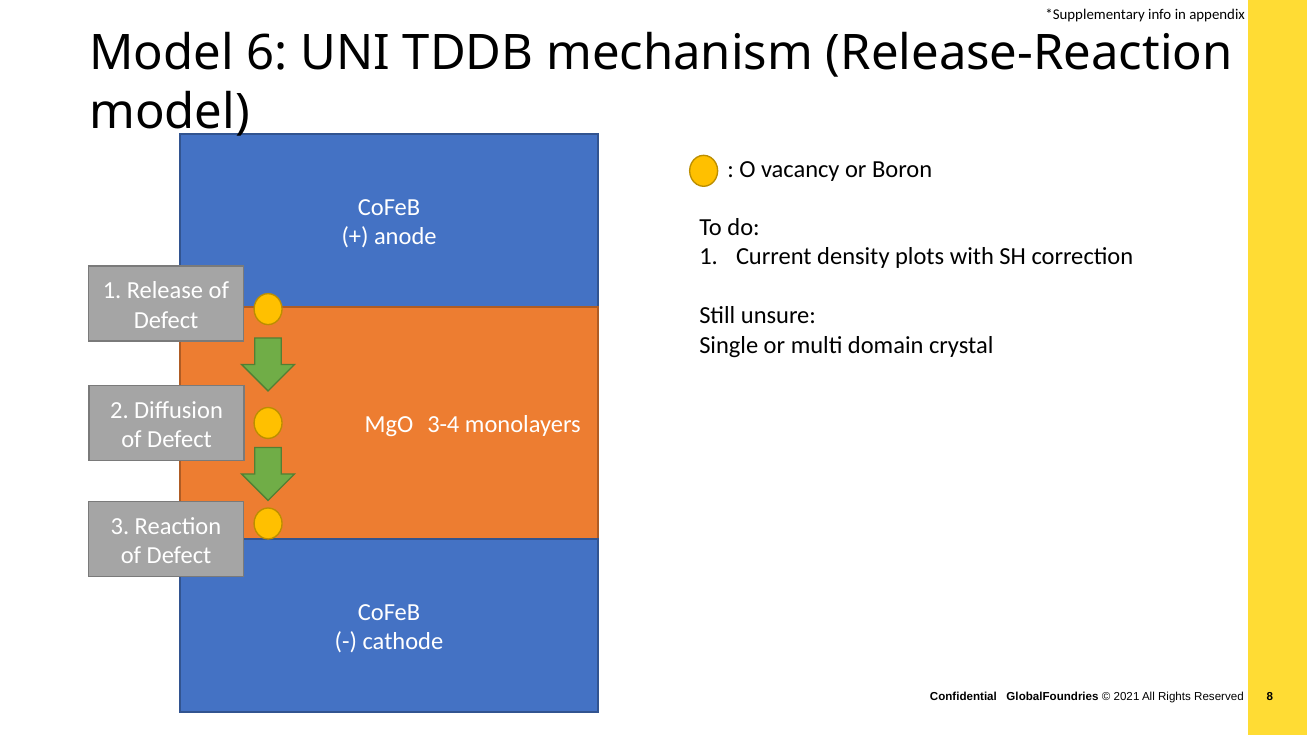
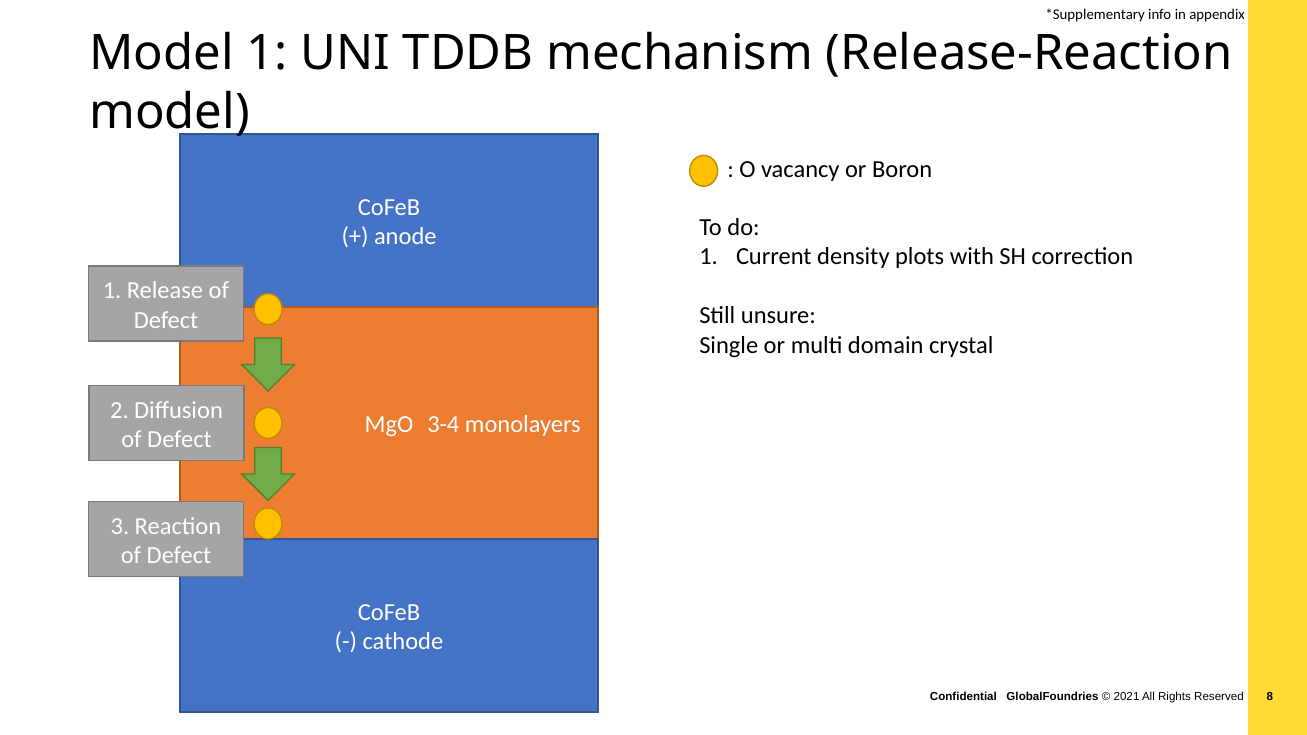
Model 6: 6 -> 1 (267, 53)
